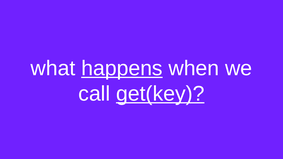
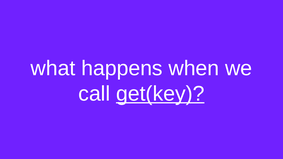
happens underline: present -> none (122, 68)
